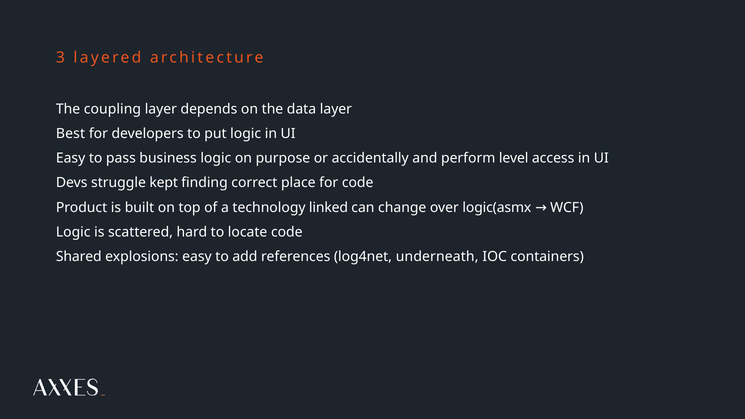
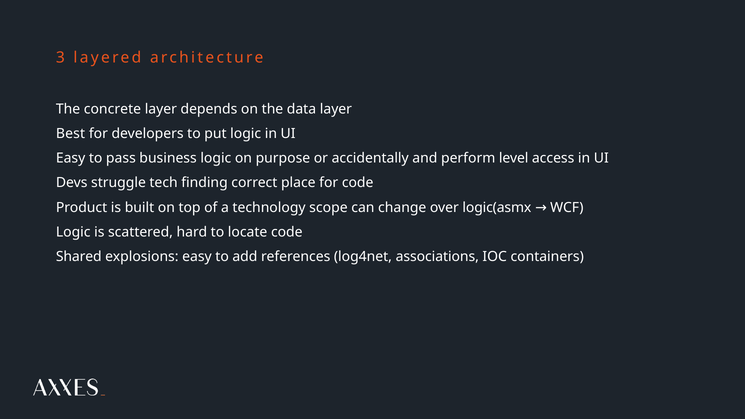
coupling: coupling -> concrete (112, 109)
kept: kept -> tech (164, 183)
linked: linked -> scope (328, 207)
underneath: underneath -> associations (437, 256)
